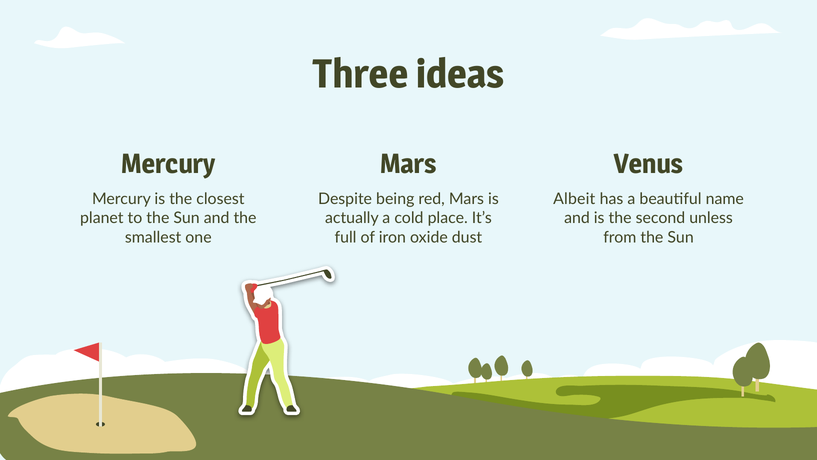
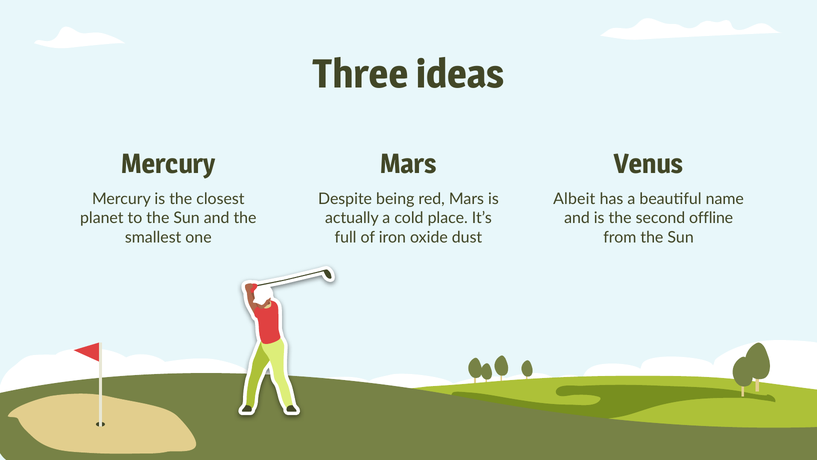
unless: unless -> offline (711, 218)
